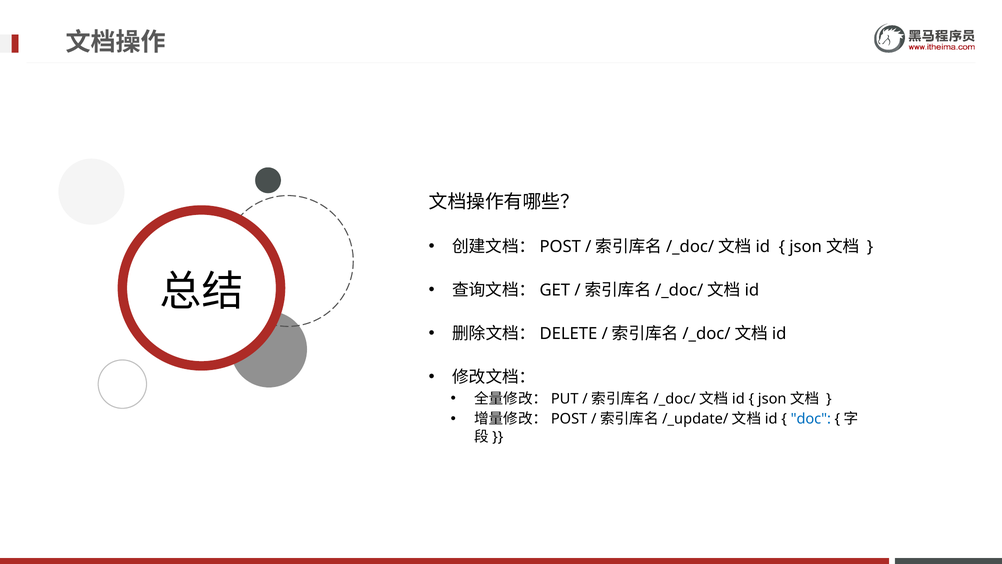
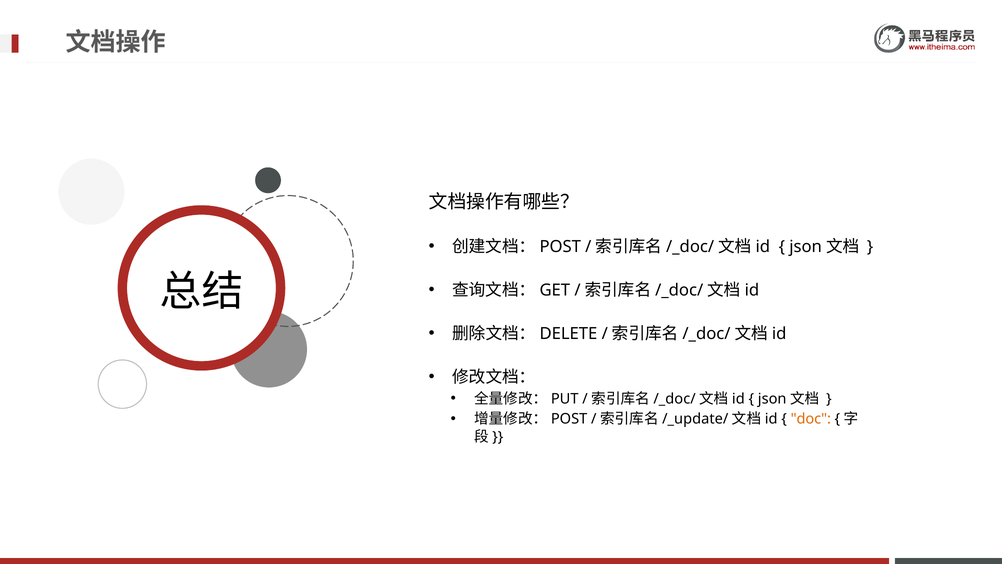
doc colour: blue -> orange (811, 419)
